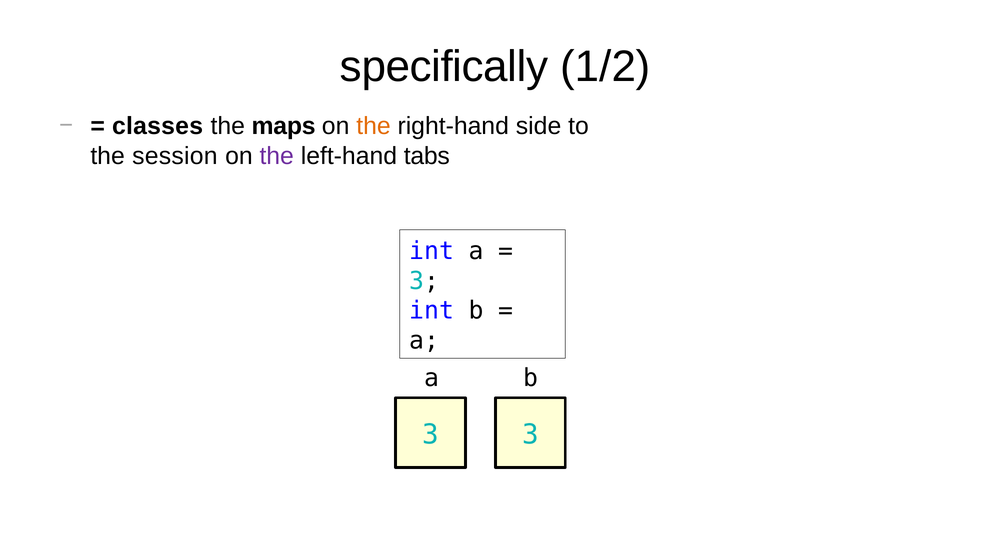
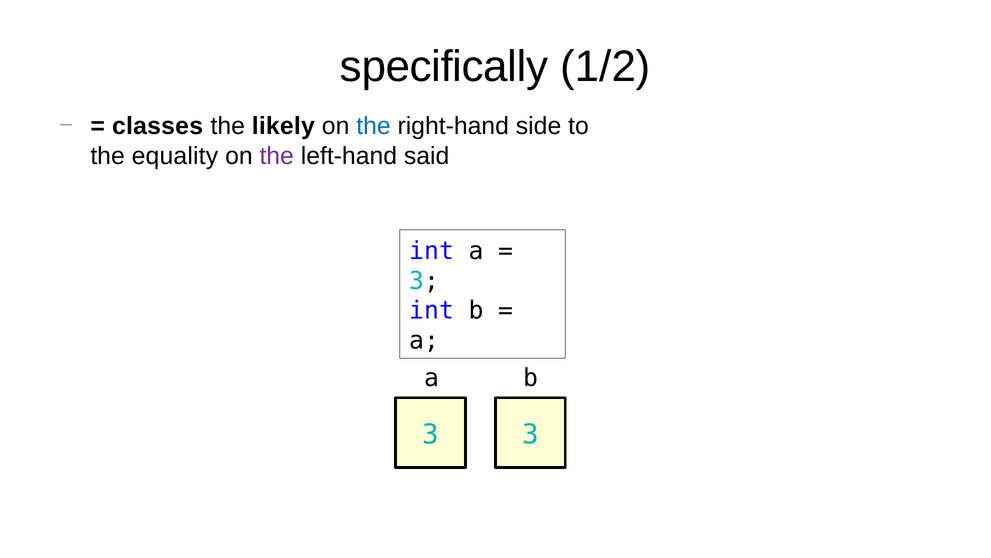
maps: maps -> likely (283, 126)
the colour: orange -> blue (373, 126)
session: session -> equality (175, 156)
tabs: tabs -> said (427, 156)
